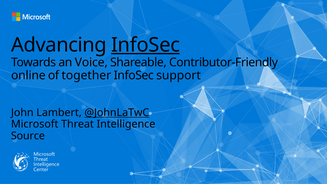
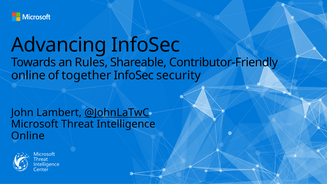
InfoSec underline: present -> none (146, 45)
Voice: Voice -> Rules (91, 62)
support: support -> security (178, 75)
Source: Source -> Online (28, 136)
